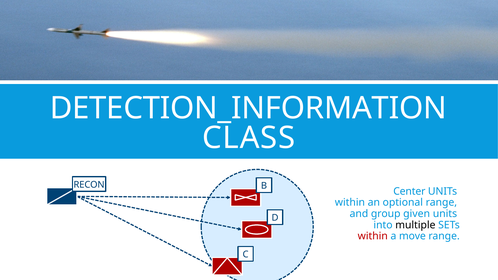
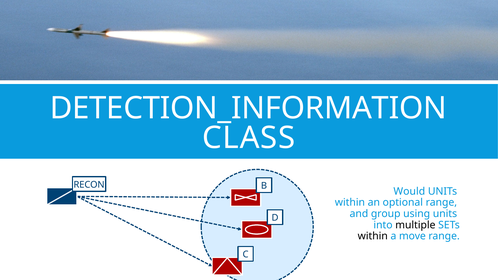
Center: Center -> Would (409, 191)
given: given -> using (417, 214)
within colour: red -> black (373, 236)
